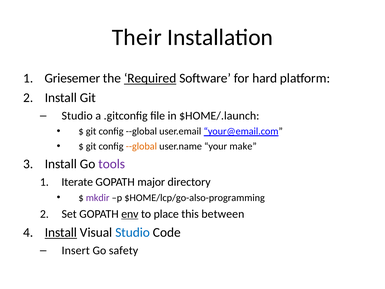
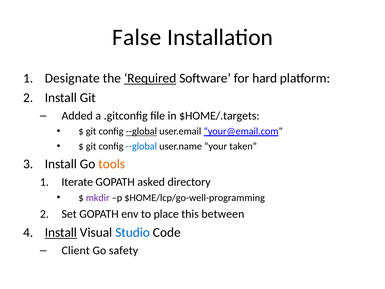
Their: Their -> False (137, 37)
Griesemer: Griesemer -> Designate (72, 78)
Studio: Studio -> Added (77, 116)
$HOME/.launch: $HOME/.launch -> $HOME/.targets (219, 116)
--global underline: none -> present (141, 131)
--global colour: orange -> blue (141, 146)
make: make -> taken (243, 146)
tools colour: purple -> orange (112, 164)
major: major -> asked (151, 182)
$HOME/lcp/go-also-programming: $HOME/lcp/go-also-programming -> $HOME/lcp/go-well-programming (195, 197)
env underline: present -> none (130, 214)
Insert: Insert -> Client (76, 250)
